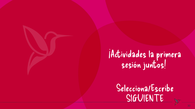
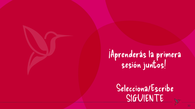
¡Actividades: ¡Actividades -> ¡Aprenderás (128, 55)
